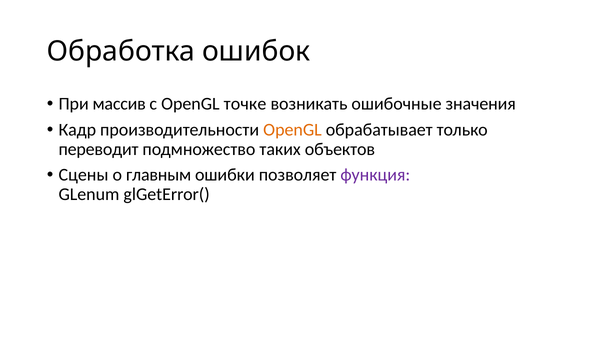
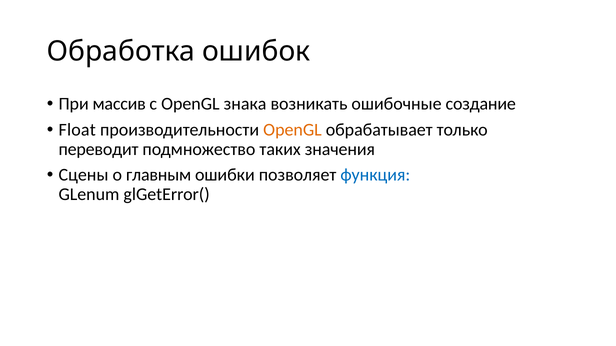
точке: точке -> знака (245, 104)
значения: значения -> создание (481, 104)
Кадр: Кадр -> Float (77, 130)
объектов: объектов -> значения (340, 149)
функция colour: purple -> blue (375, 175)
